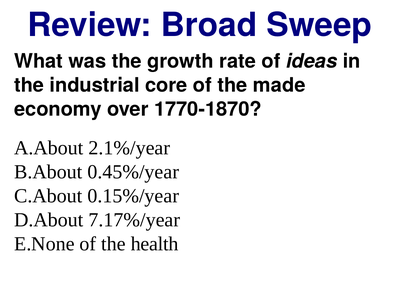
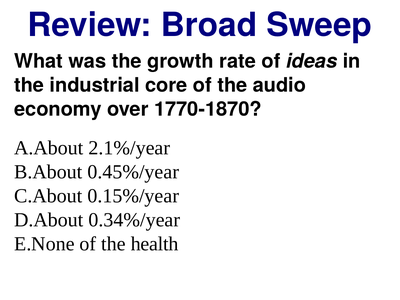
made: made -> audio (279, 85)
7.17%/year: 7.17%/year -> 0.34%/year (134, 220)
